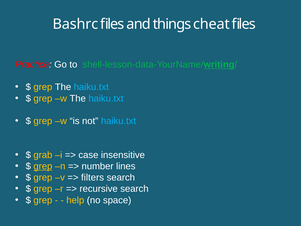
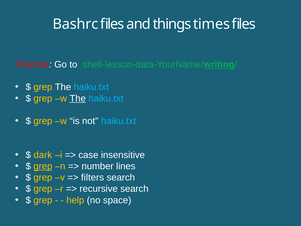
cheat: cheat -> times (212, 24)
The underline: none -> present (78, 98)
grab: grab -> dark (43, 155)
